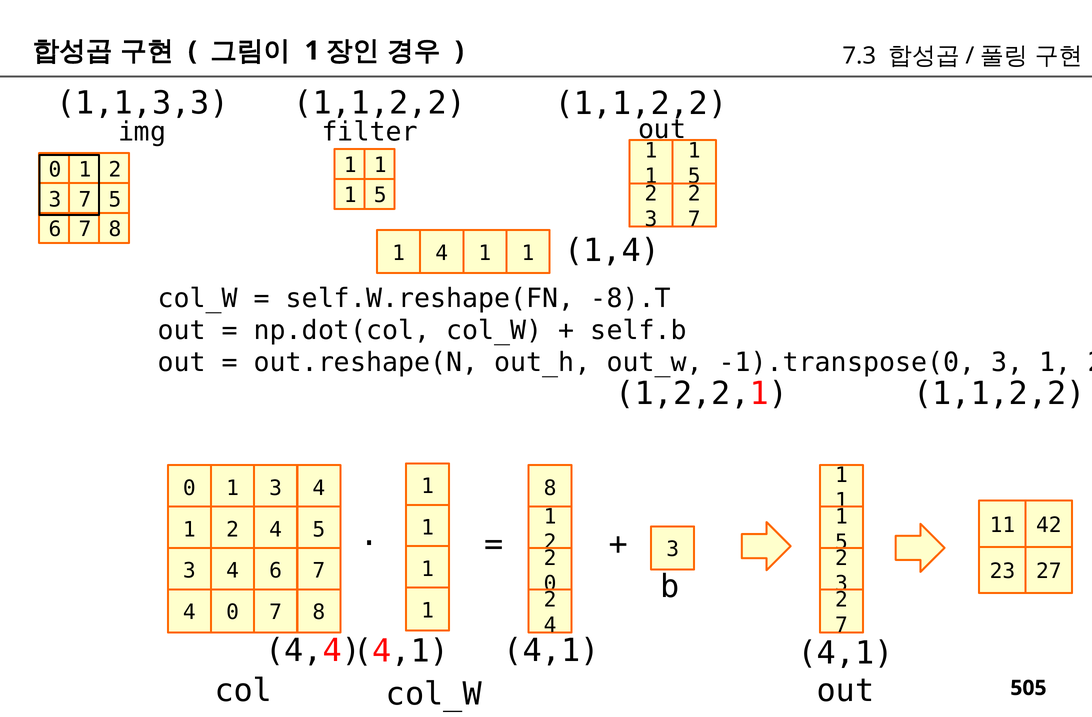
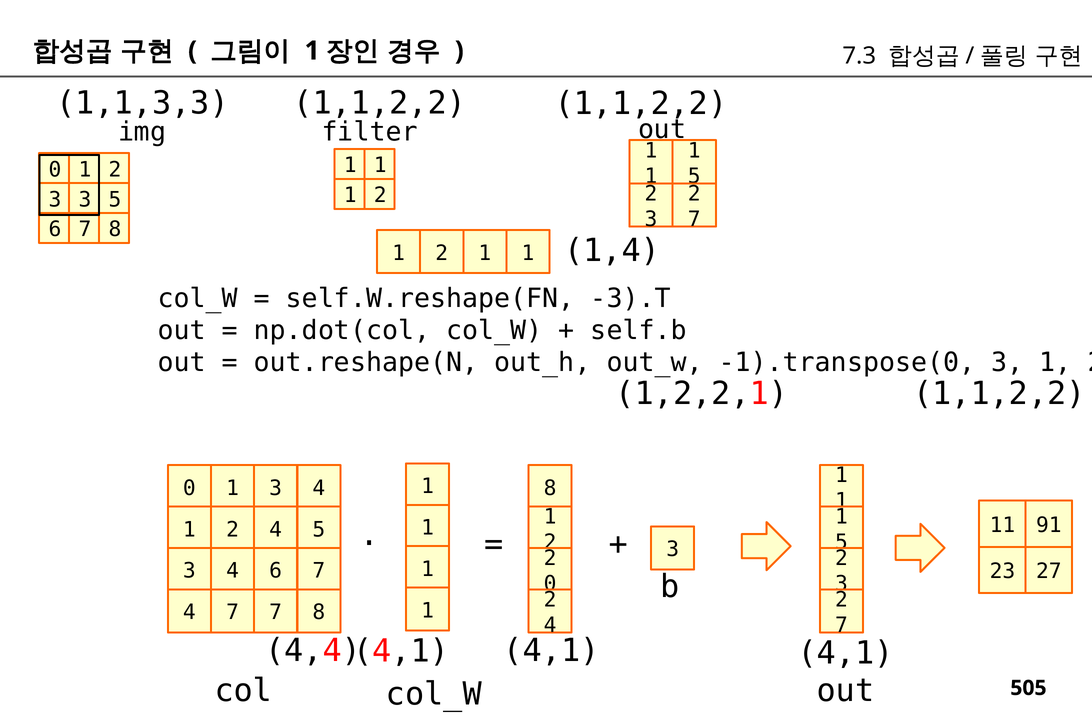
5: 5 -> 2 (380, 196)
3 7: 7 -> 3 (85, 200)
4: 4 -> 2 (442, 253)
-8).T: -8).T -> -3).T (631, 299)
42: 42 -> 91 (1049, 525)
0: 0 -> 7 (233, 613)
